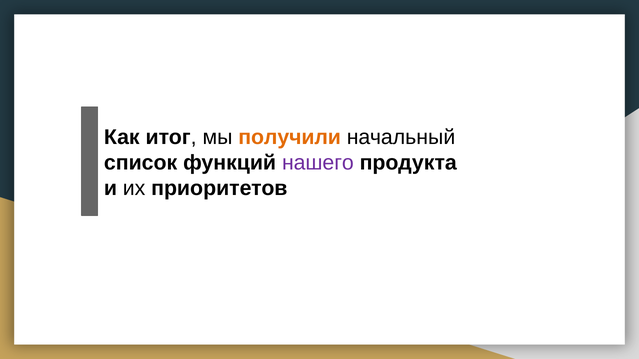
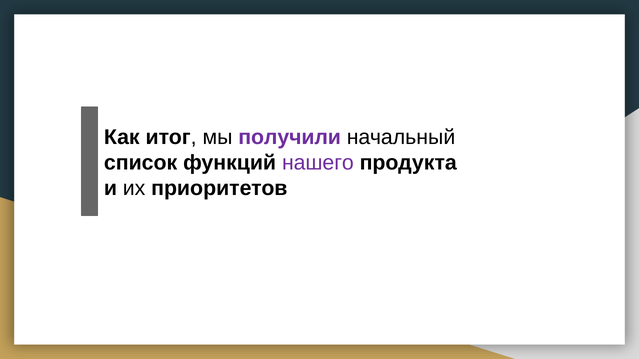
получили colour: orange -> purple (290, 137)
